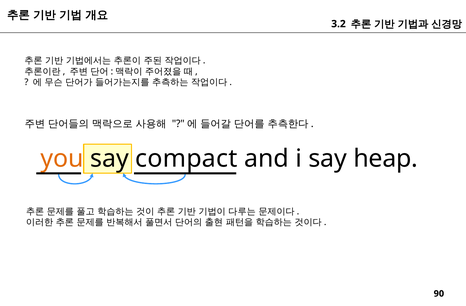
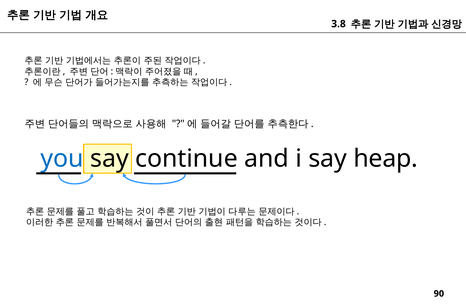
3.2: 3.2 -> 3.8 (339, 24)
you colour: orange -> blue (62, 159)
compact: compact -> continue (186, 159)
